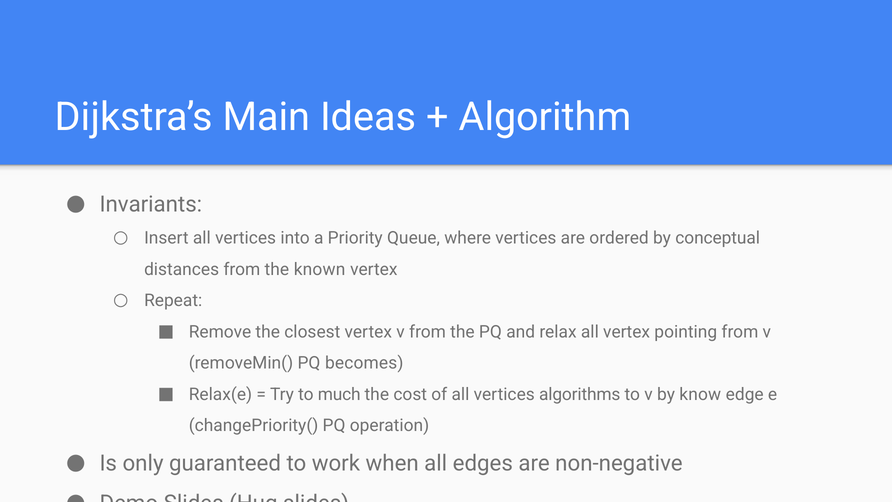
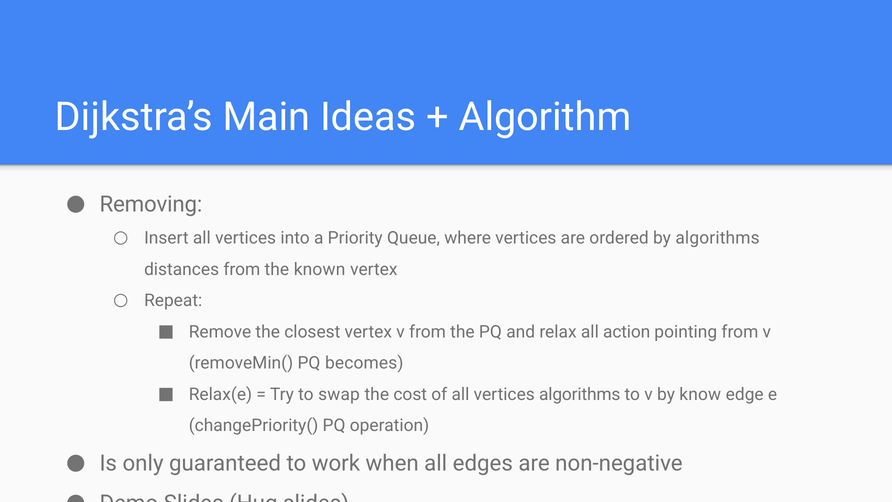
Invariants: Invariants -> Removing (151, 204)
by conceptual: conceptual -> algorithms (718, 238)
all vertex: vertex -> action (627, 332)
much: much -> swap (339, 394)
